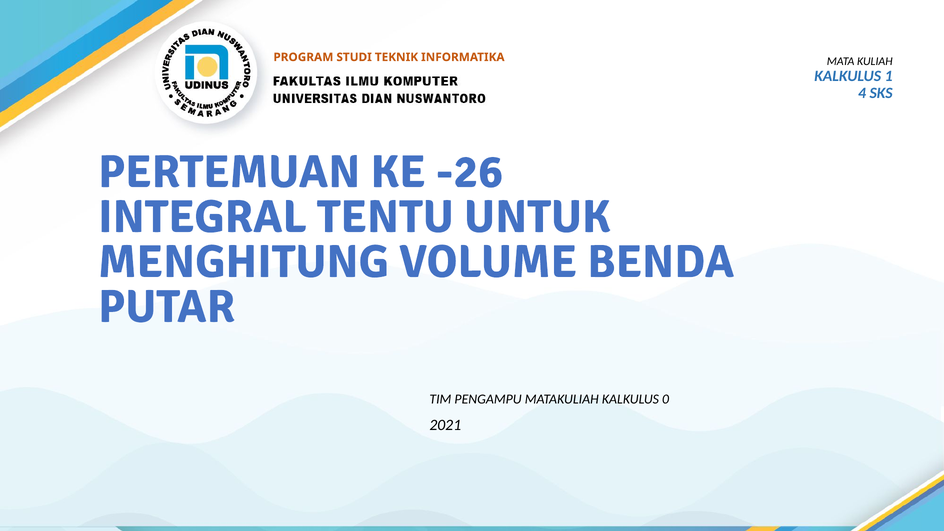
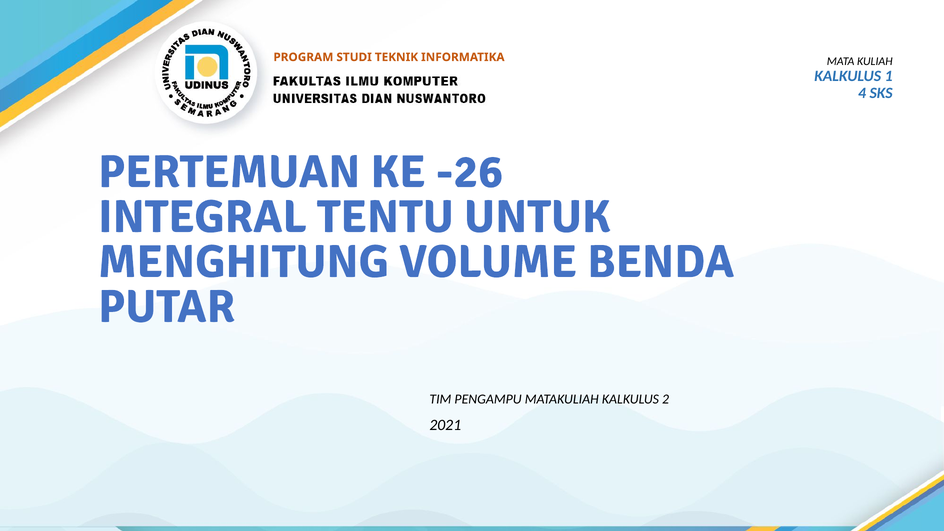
0: 0 -> 2 (666, 399)
